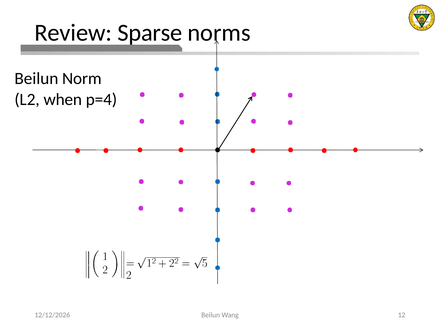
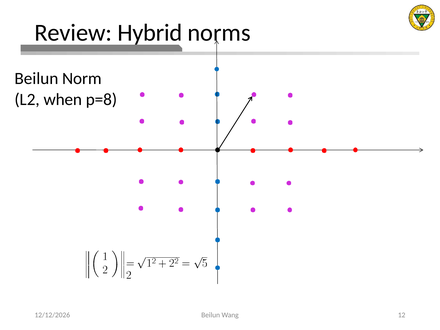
Sparse: Sparse -> Hybrid (150, 33)
p=4: p=4 -> p=8 (101, 100)
